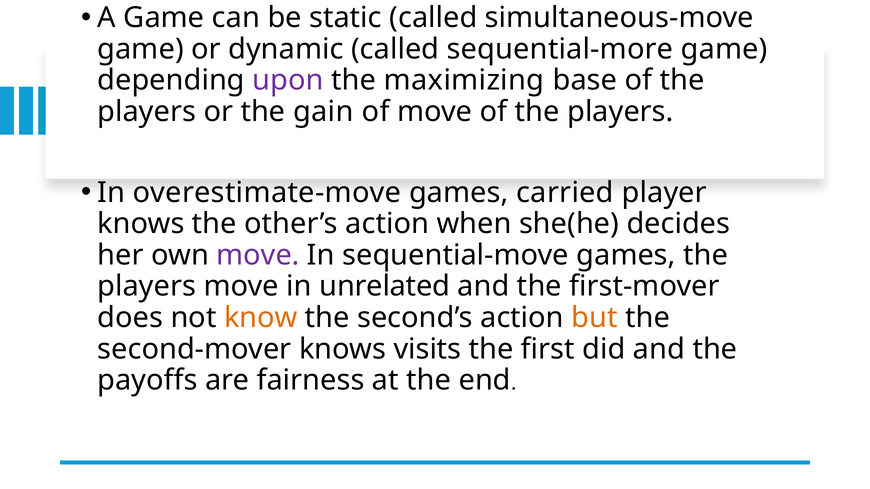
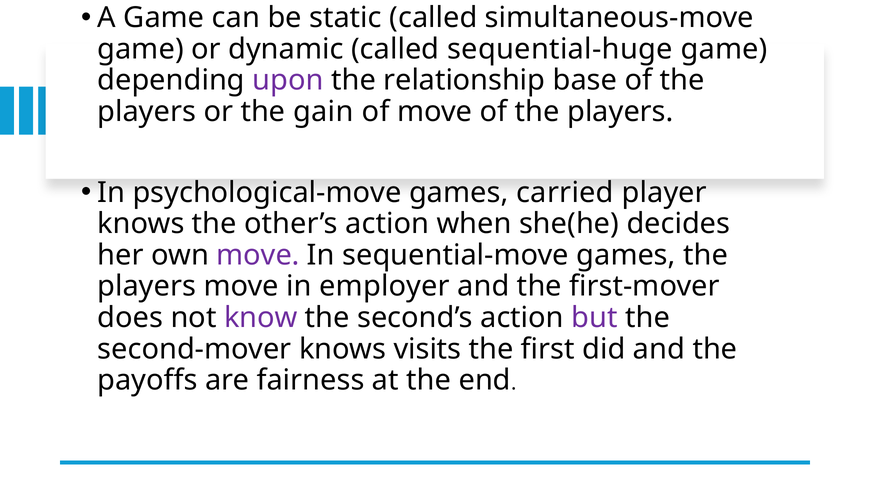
sequential-more: sequential-more -> sequential-huge (560, 49)
maximizing: maximizing -> relationship (464, 80)
overestimate-move: overestimate-move -> psychological-move (267, 193)
unrelated: unrelated -> employer (385, 287)
know colour: orange -> purple (261, 318)
but colour: orange -> purple (595, 318)
